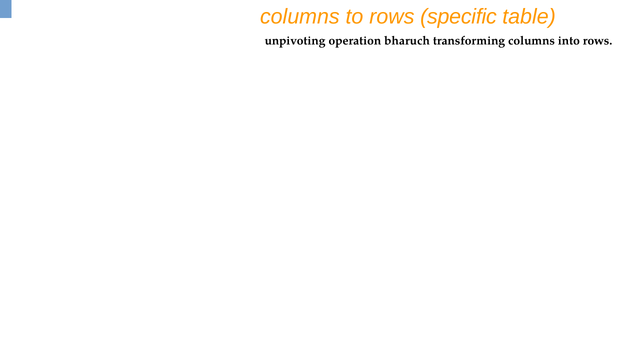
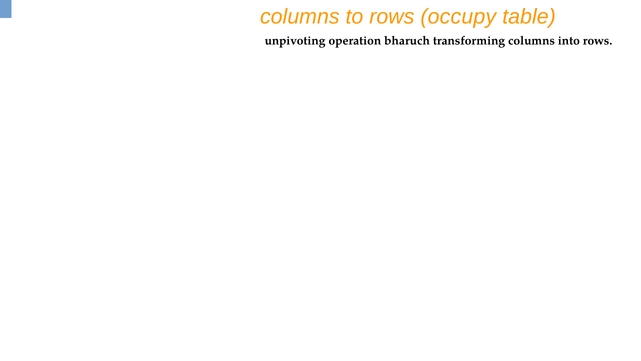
specific: specific -> occupy (458, 17)
